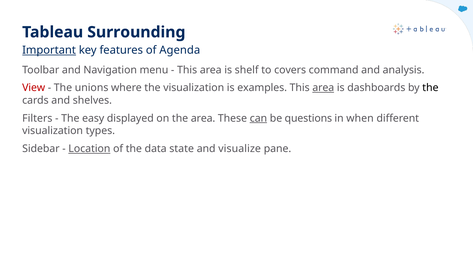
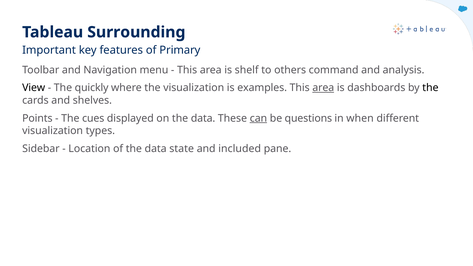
Important underline: present -> none (49, 50)
Agenda: Agenda -> Primary (180, 50)
covers: covers -> others (290, 70)
View colour: red -> black (34, 88)
unions: unions -> quickly (92, 88)
Filters: Filters -> Points (37, 118)
easy: easy -> cues (93, 118)
on the area: area -> data (203, 118)
Location underline: present -> none (89, 149)
visualize: visualize -> included (240, 149)
